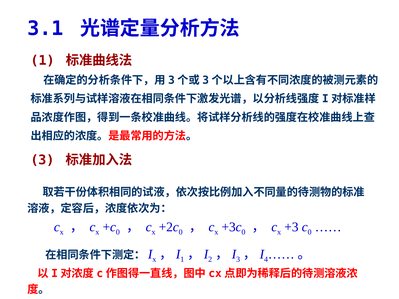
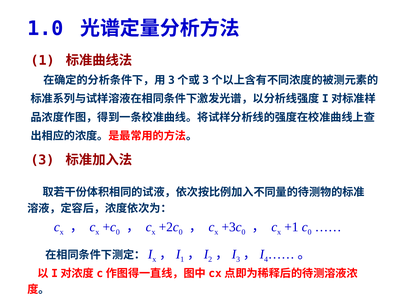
3.1: 3.1 -> 1.0 (45, 29)
+3: +3 -> +1 (291, 227)
